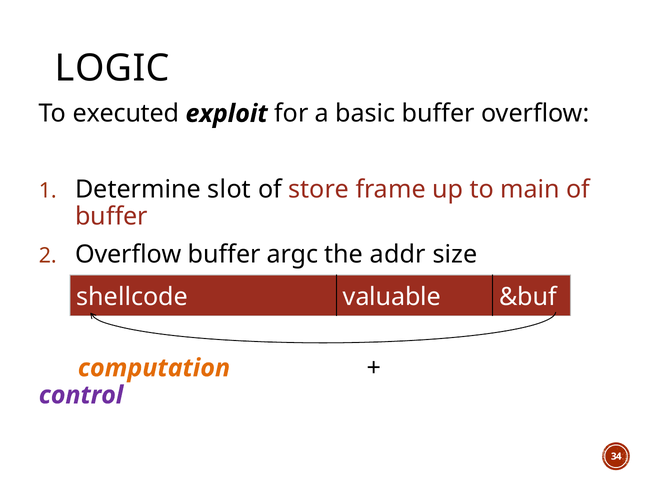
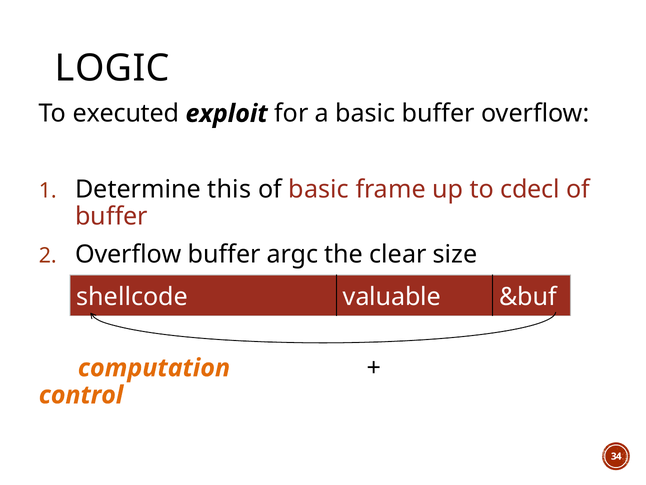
slot: slot -> this (229, 189)
of store: store -> basic (319, 189)
main: main -> cdecl (530, 189)
addr: addr -> clear (398, 254)
control colour: purple -> orange (81, 395)
